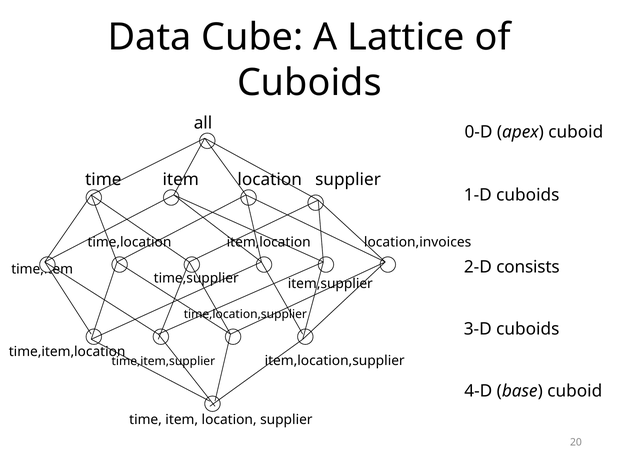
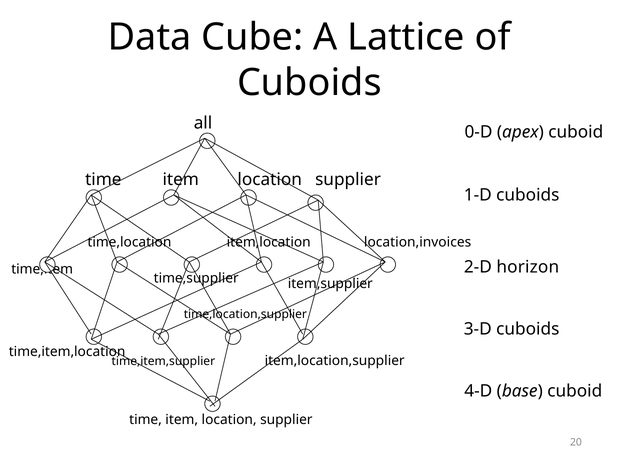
consists: consists -> horizon (528, 267)
